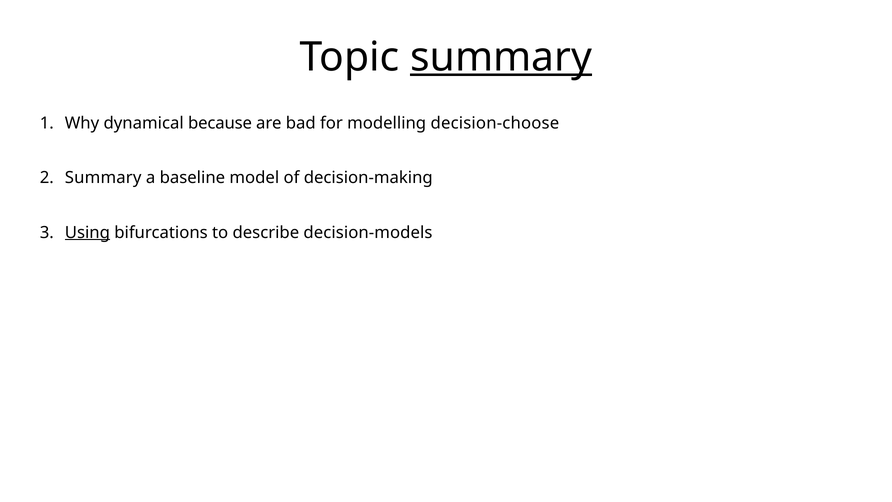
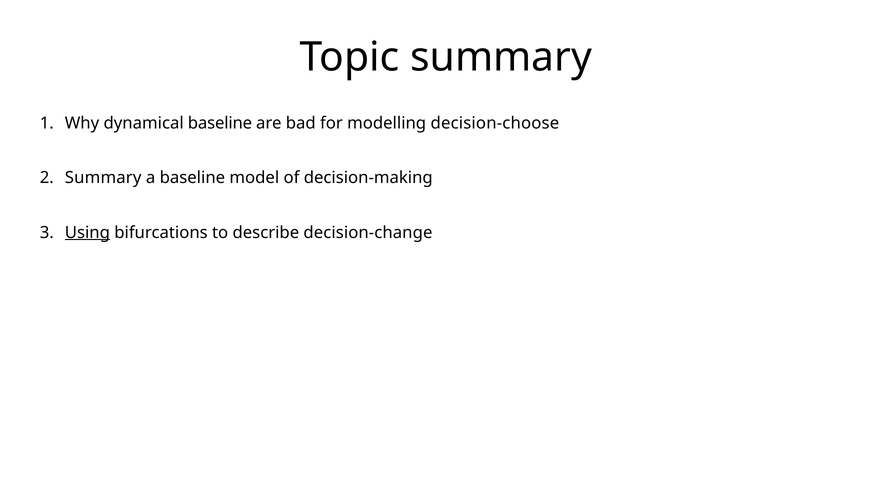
summary underline: present -> none (501, 57)
dynamical because: because -> baseline (220, 123)
decision-models: decision-models -> decision-change (368, 232)
